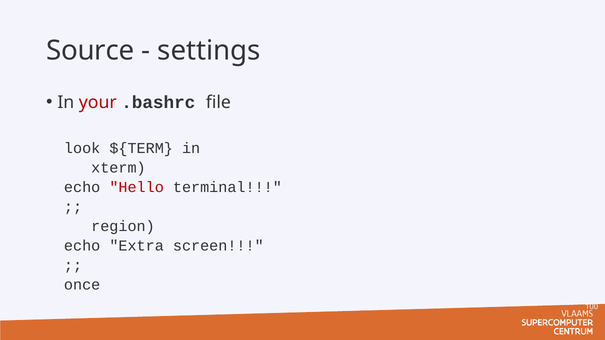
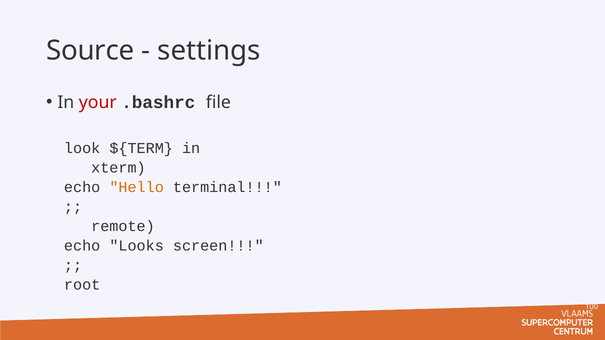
Hello colour: red -> orange (137, 187)
region: region -> remote (123, 226)
Extra: Extra -> Looks (137, 246)
once: once -> root (82, 285)
